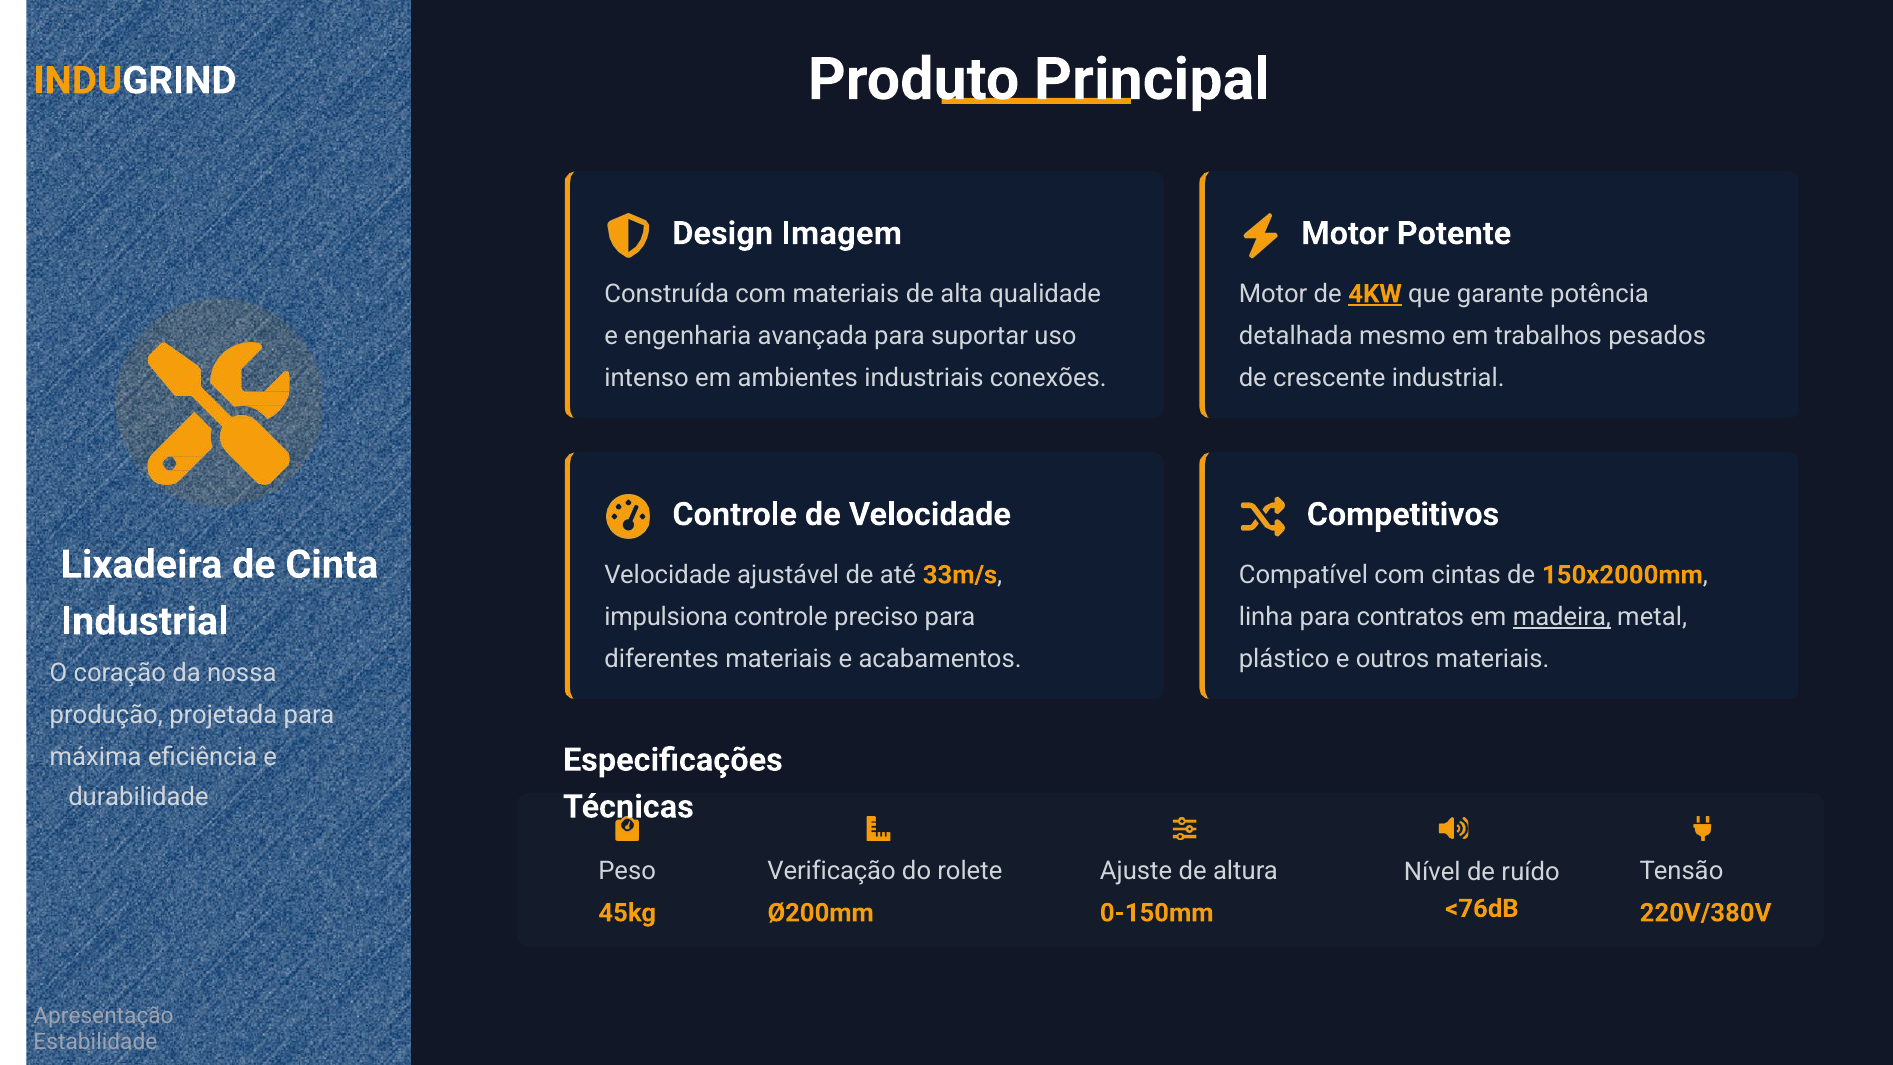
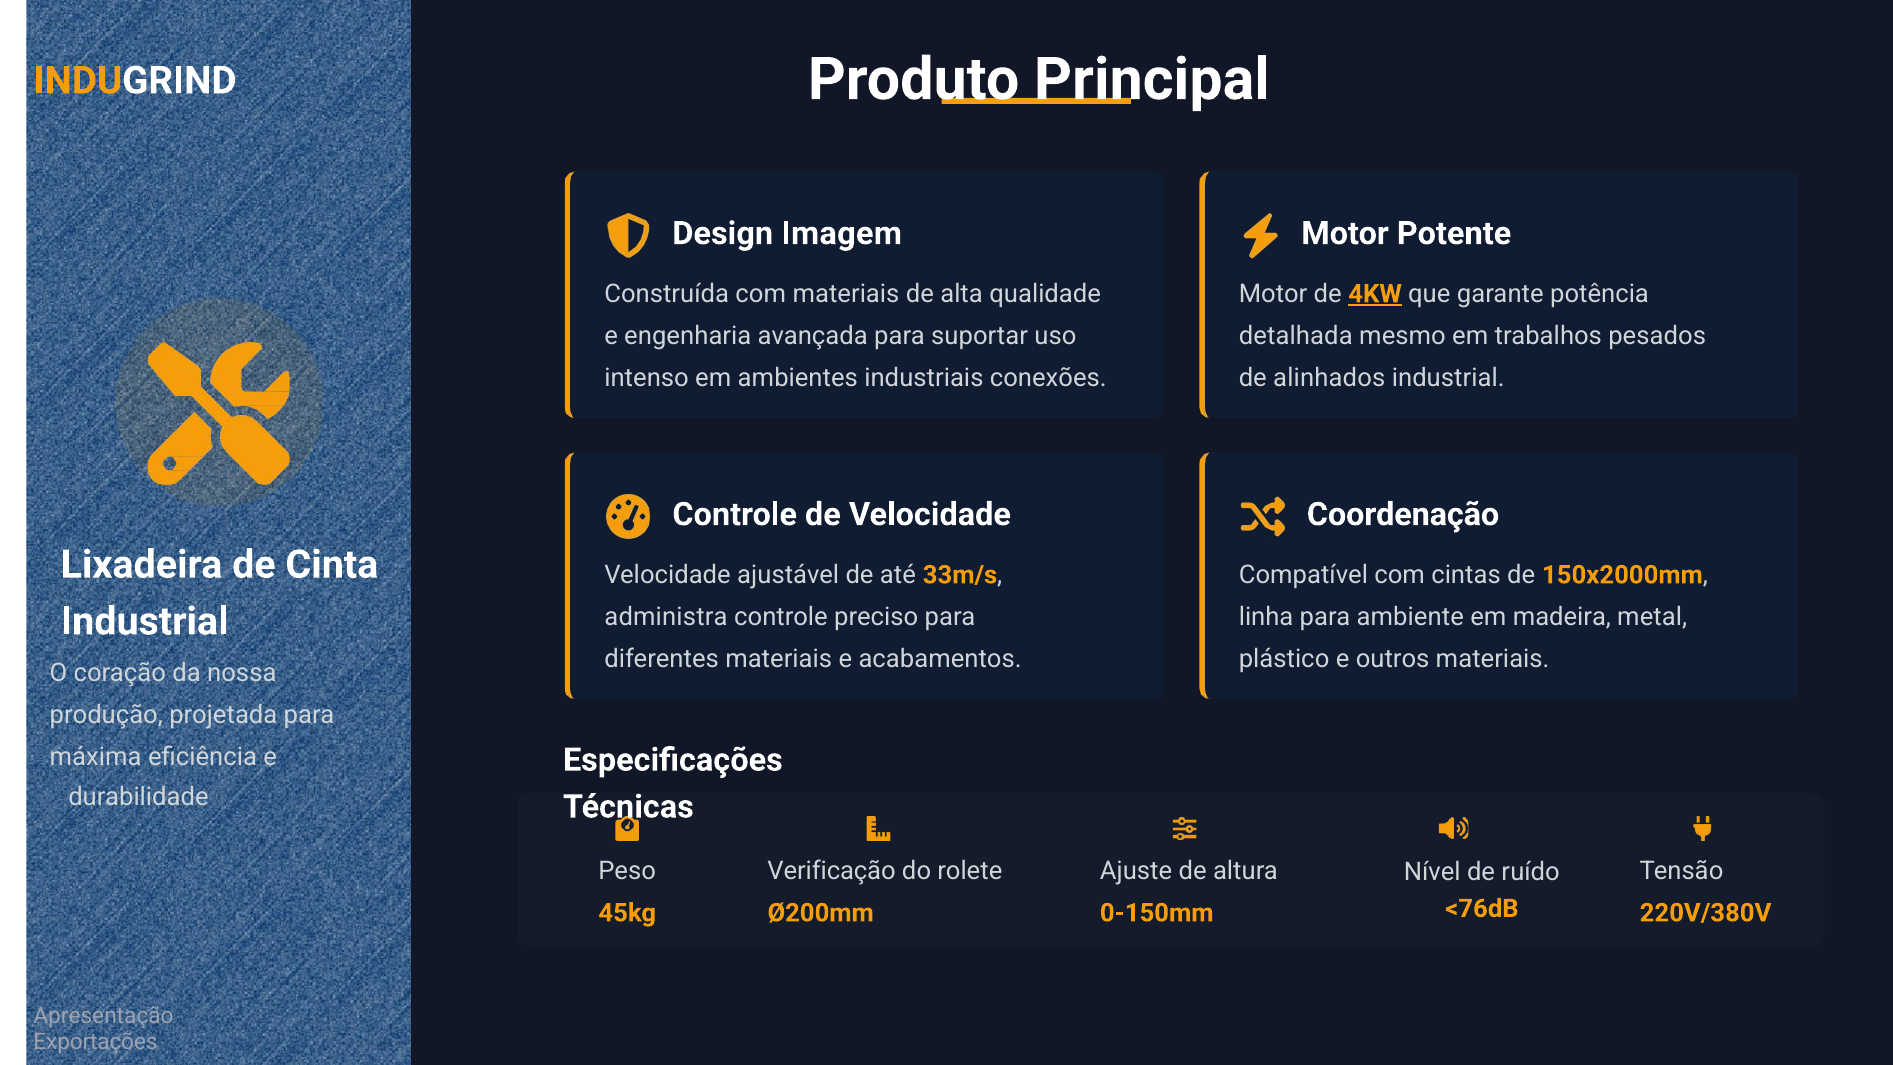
crescente: crescente -> alinhados (1329, 378)
Competitivos: Competitivos -> Coordenação (1403, 514)
impulsiona: impulsiona -> administra (666, 617)
contratos: contratos -> ambiente (1410, 617)
madeira underline: present -> none (1562, 617)
Estabilidade: Estabilidade -> Exportações (96, 1042)
